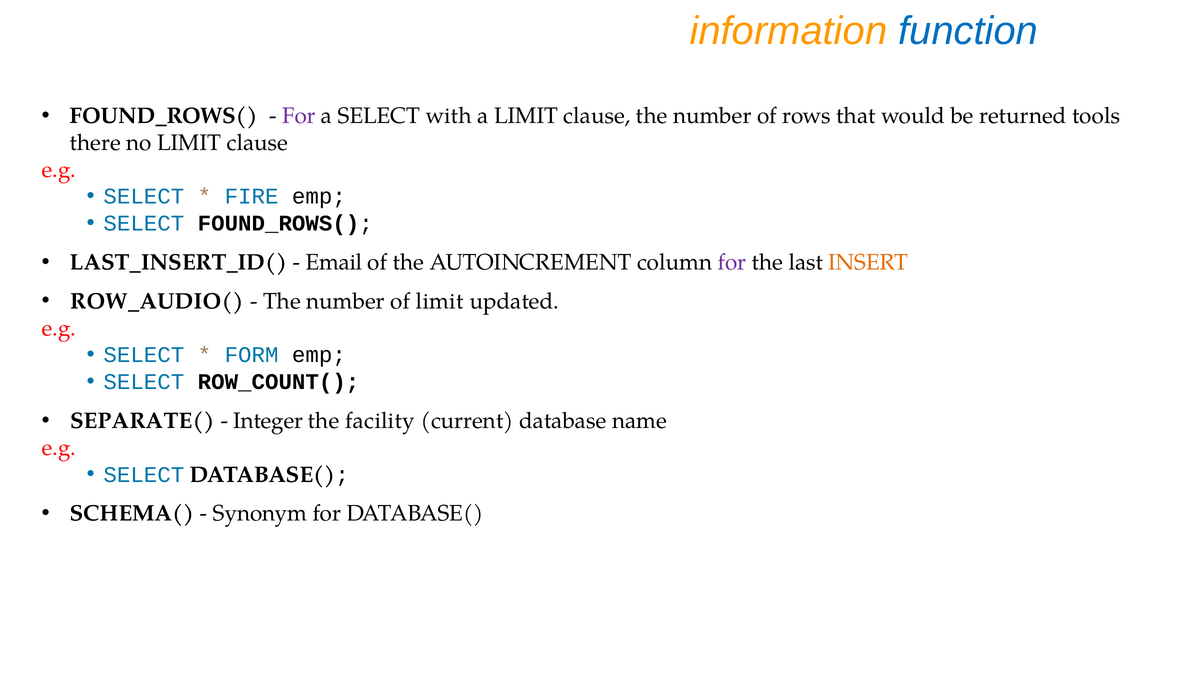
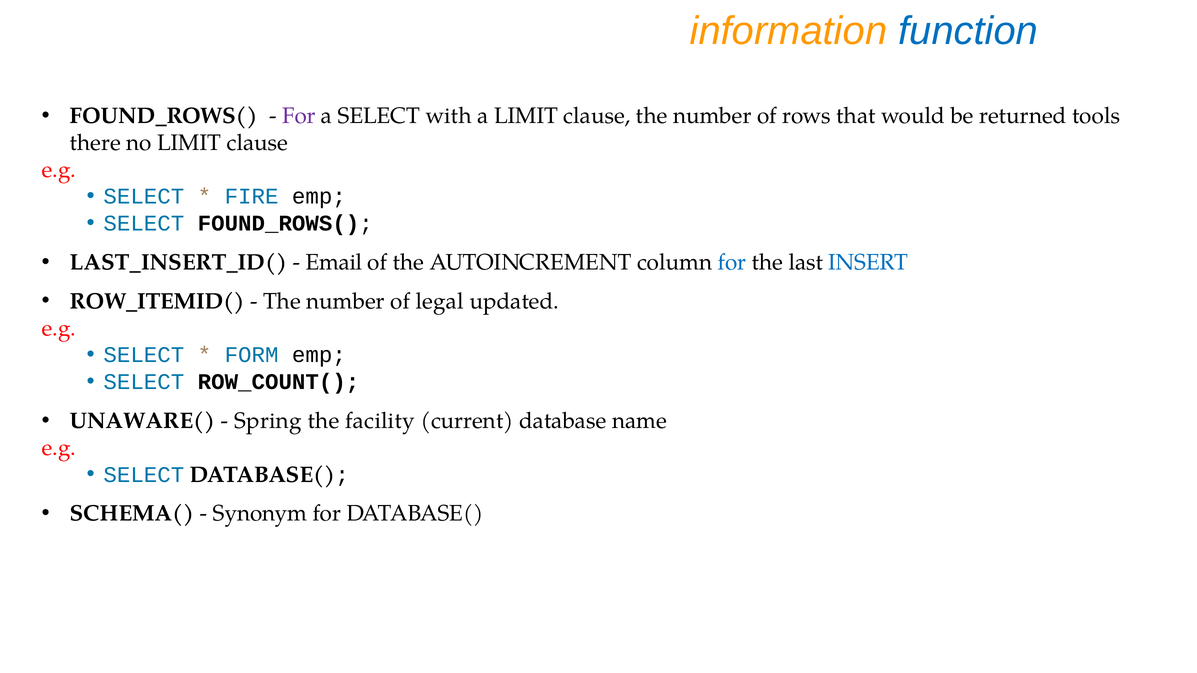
for colour: purple -> blue (732, 262)
INSERT colour: orange -> blue (868, 262)
ROW_AUDIO(: ROW_AUDIO( -> ROW_ITEMID( (157, 301)
of limit: limit -> legal (440, 301)
SEPARATE(: SEPARATE( -> UNAWARE( (143, 421)
Integer: Integer -> Spring (268, 421)
